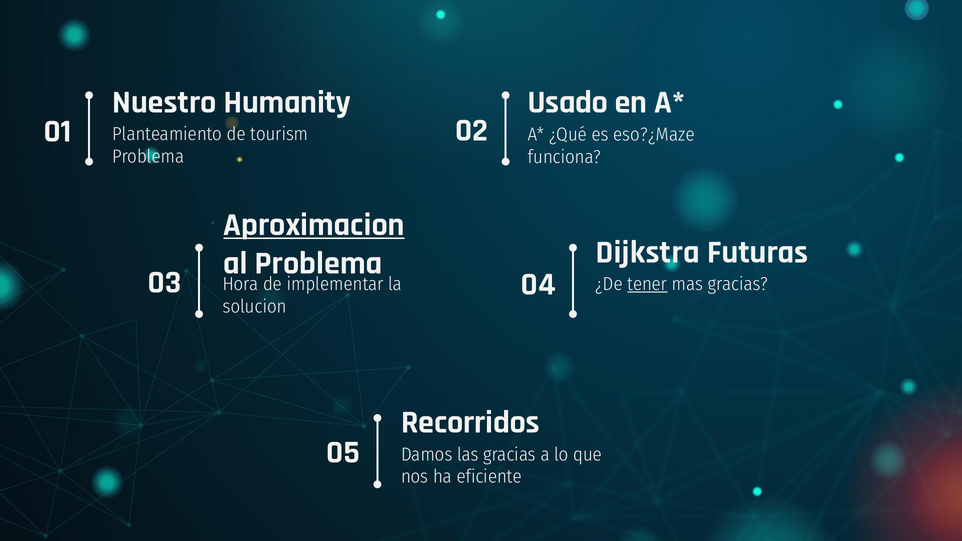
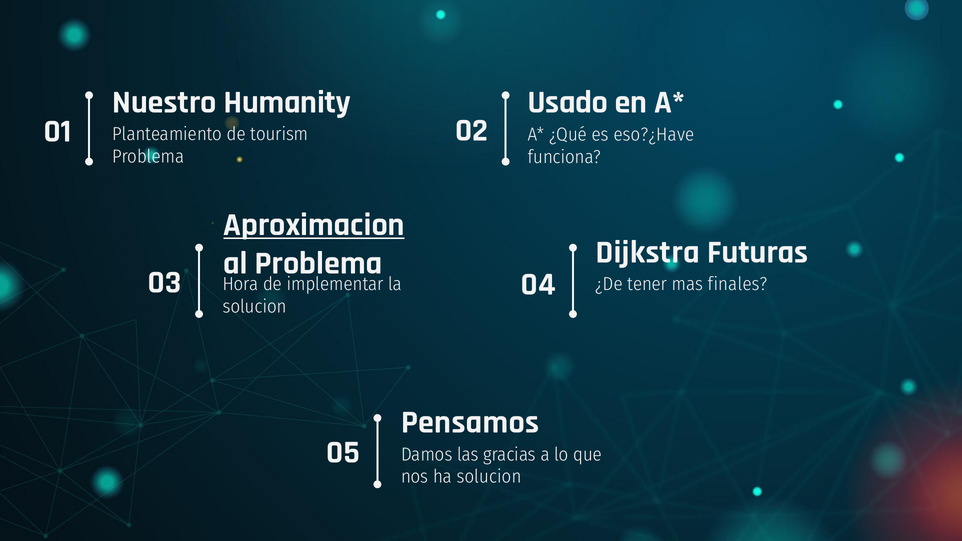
eso?¿Maze: eso?¿Maze -> eso?¿Have (654, 135)
tener underline: present -> none (647, 284)
mas gracias: gracias -> finales (738, 284)
Recorridos: Recorridos -> Pensamos (470, 422)
ha eficiente: eficiente -> solucion (489, 477)
